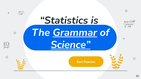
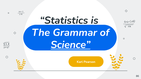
Grammar underline: present -> none (75, 33)
